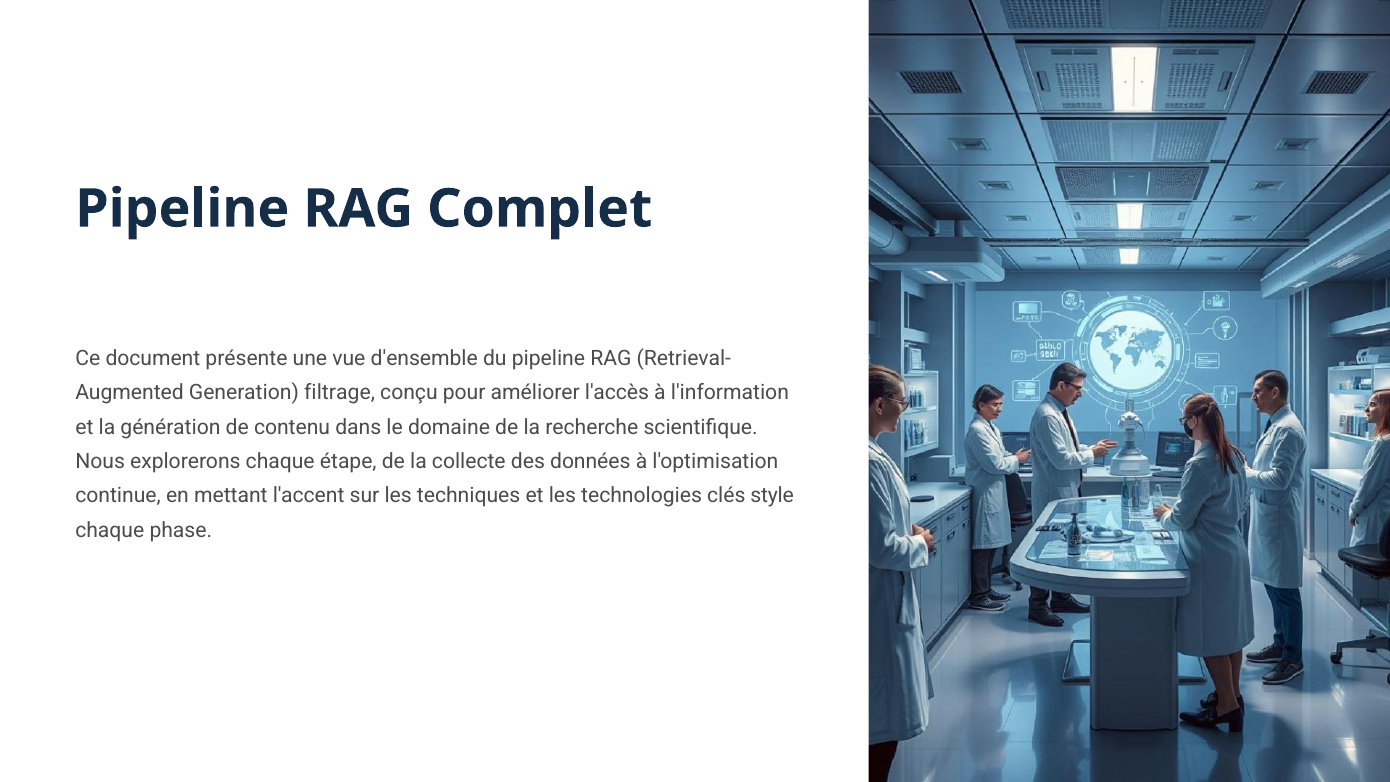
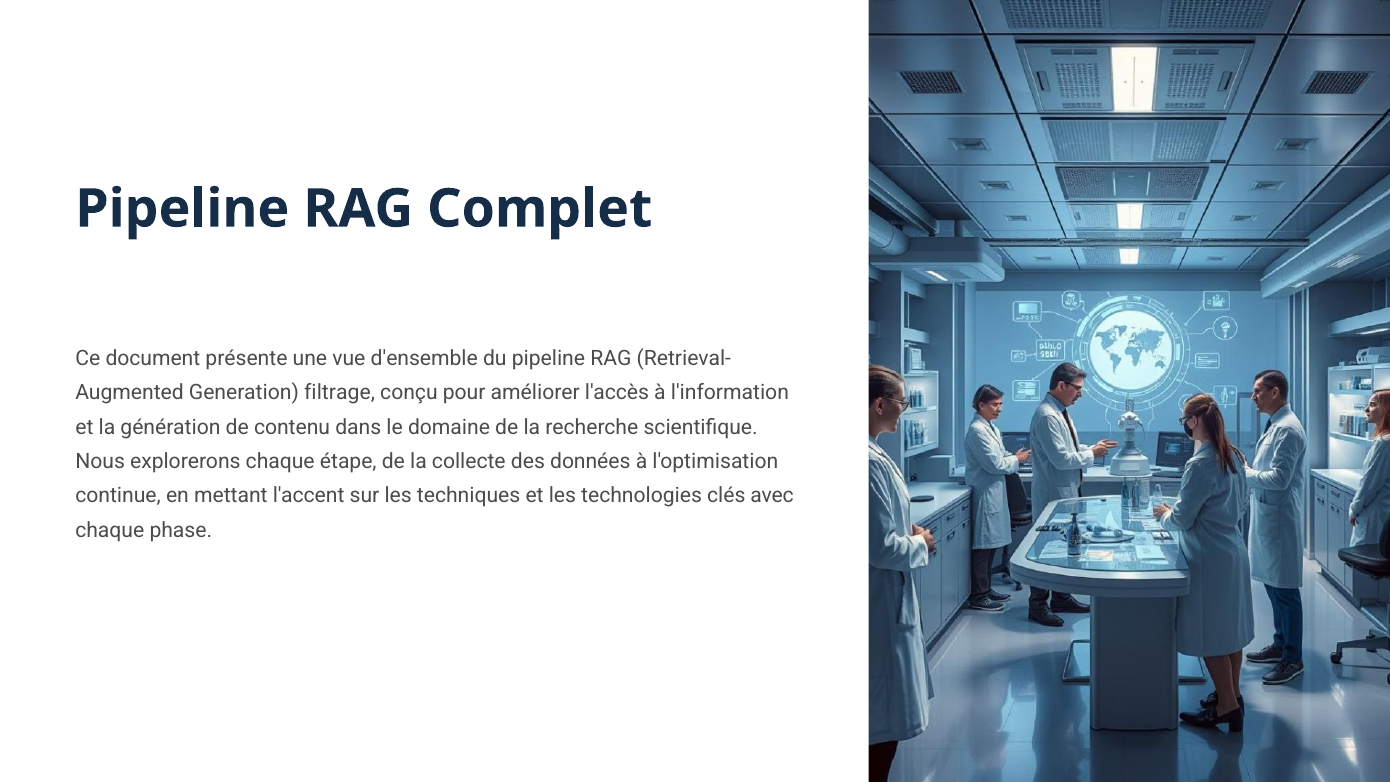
style: style -> avec (772, 496)
